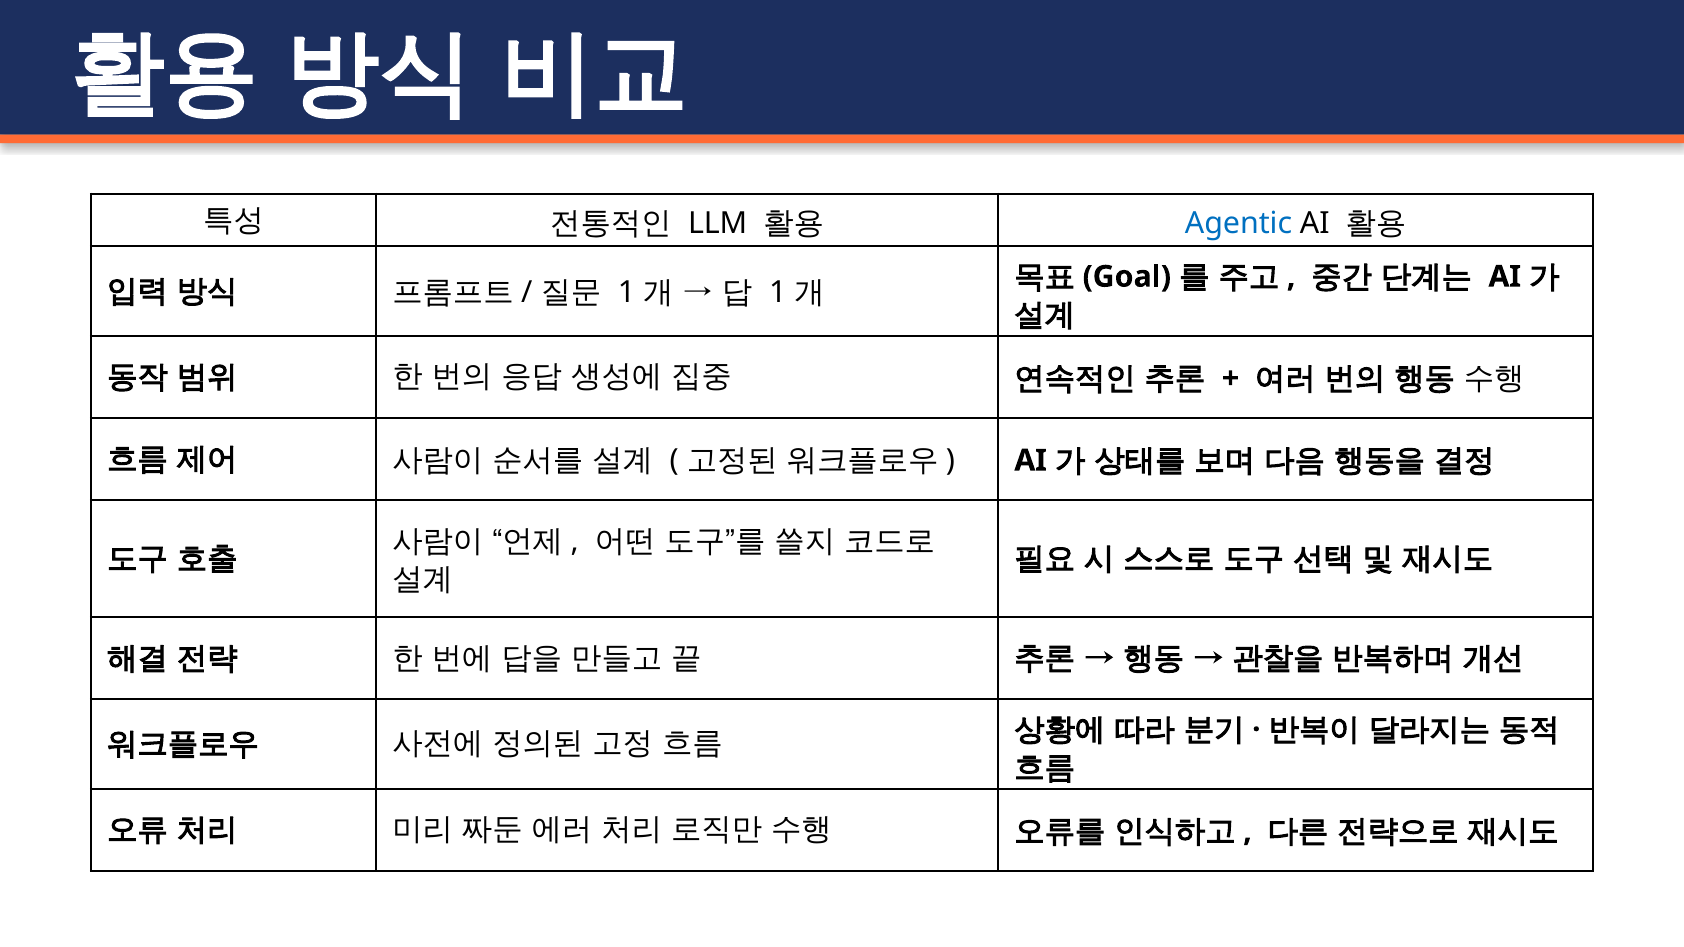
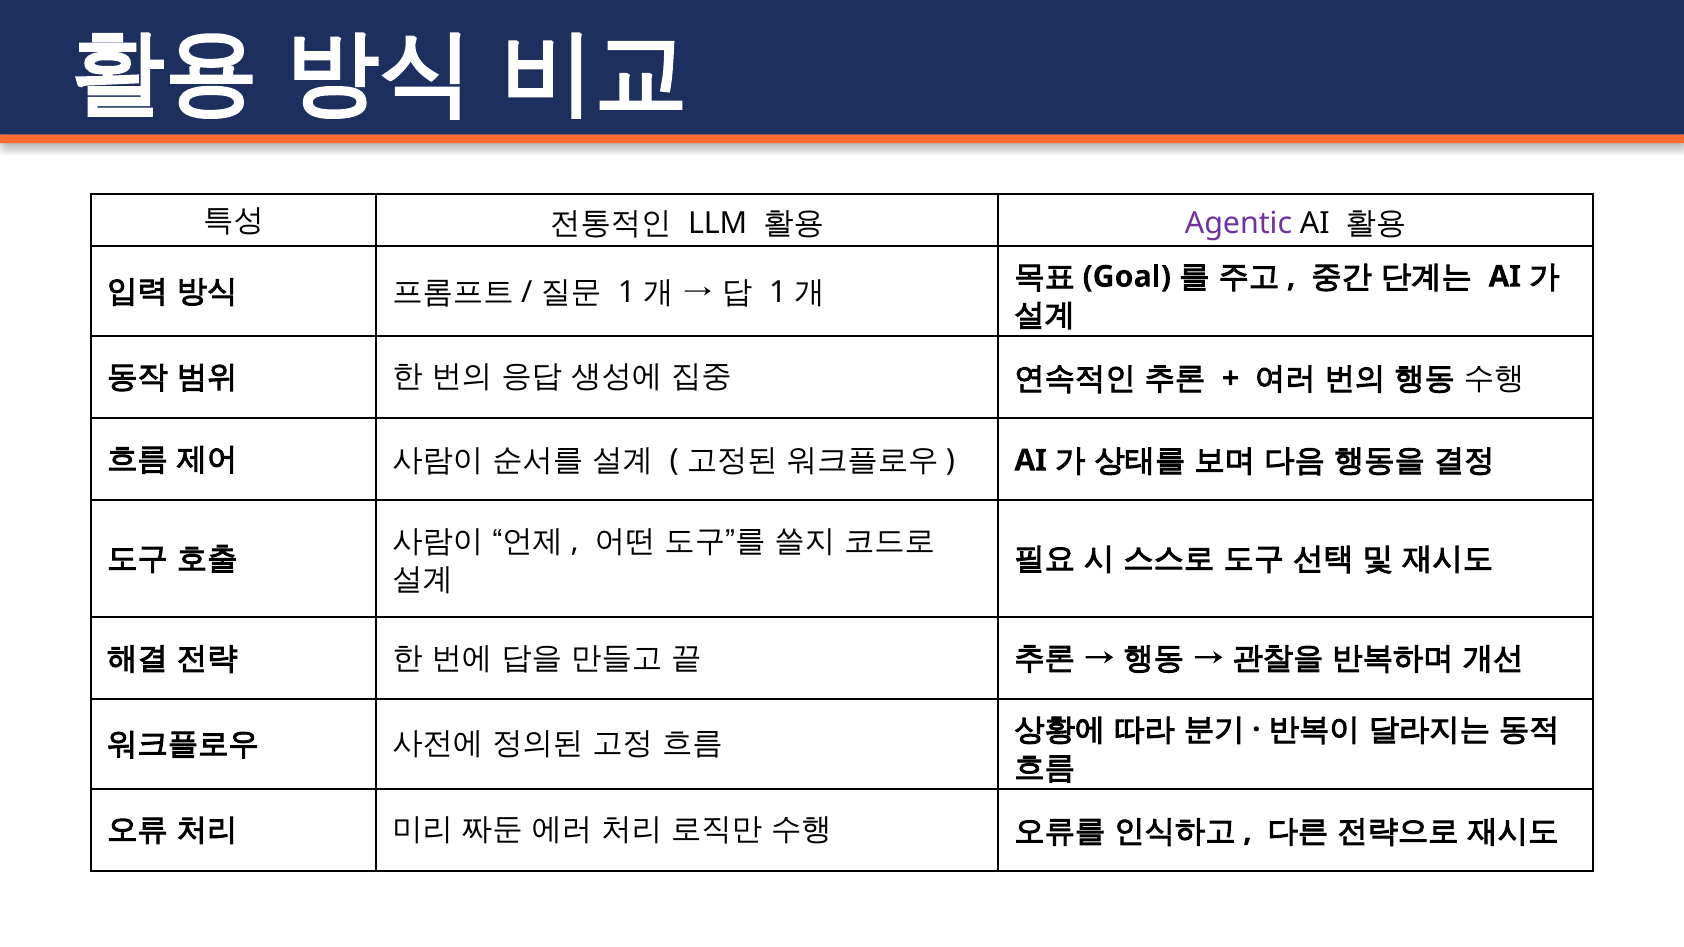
Agentic colour: blue -> purple (1239, 224)
